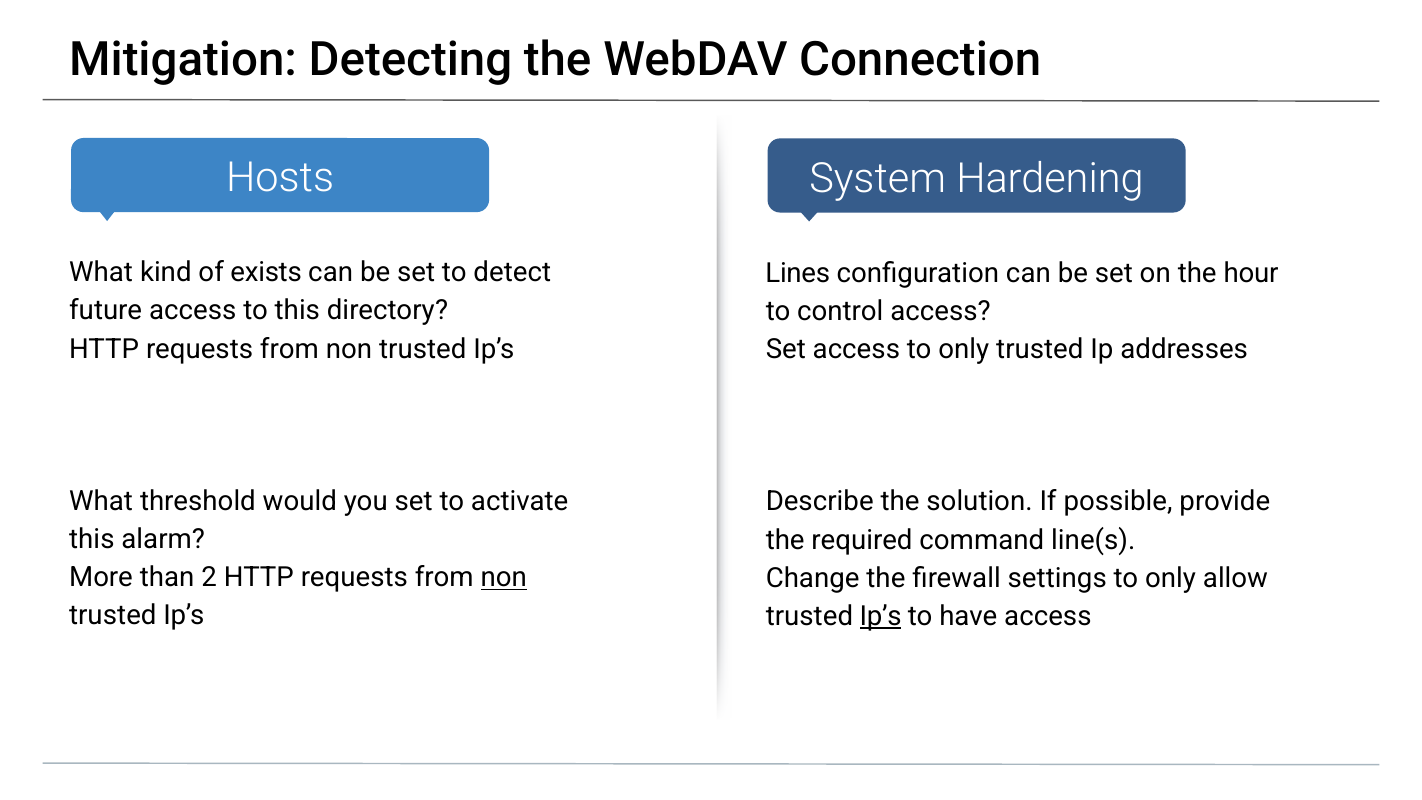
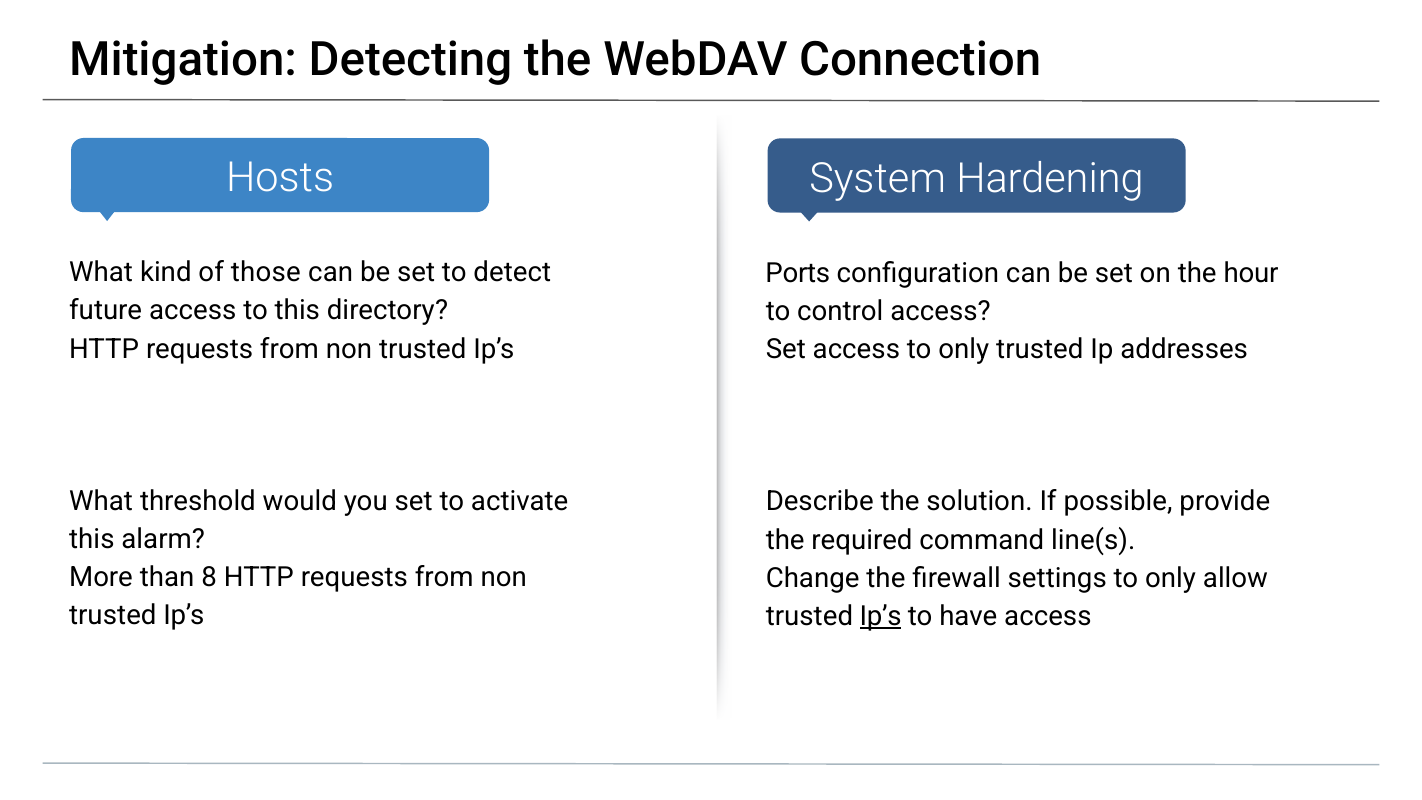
exists: exists -> those (266, 273)
Lines: Lines -> Ports (798, 273)
2: 2 -> 8 (209, 578)
non underline: present -> none (504, 578)
